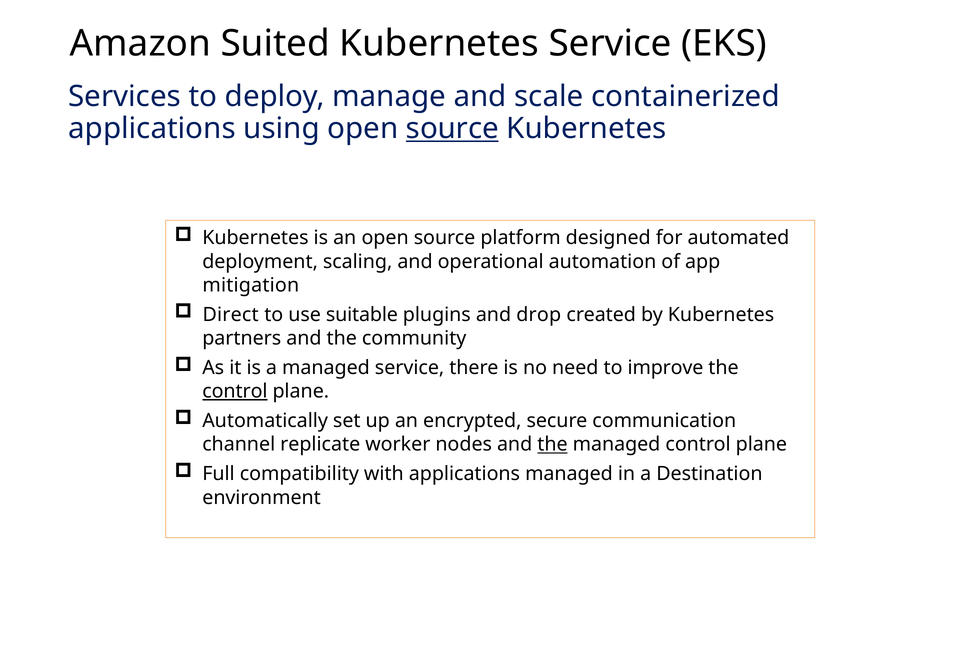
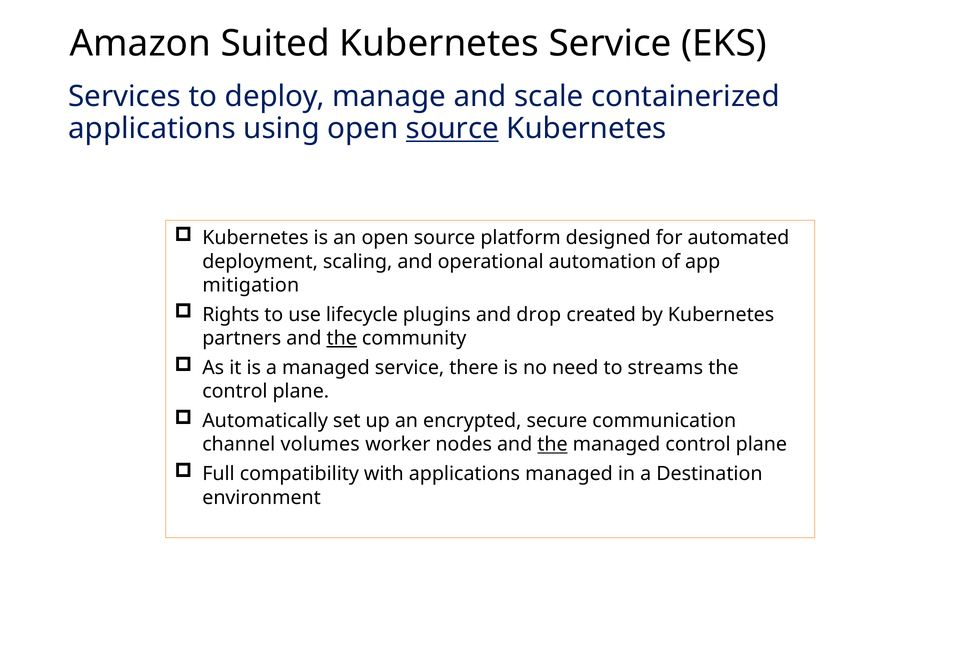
Direct: Direct -> Rights (231, 315)
suitable: suitable -> lifecycle (362, 315)
the underline: none -> present (342, 339)
improve: improve -> streams (665, 368)
control underline: present -> none (235, 392)
replicate: replicate -> volumes (320, 445)
